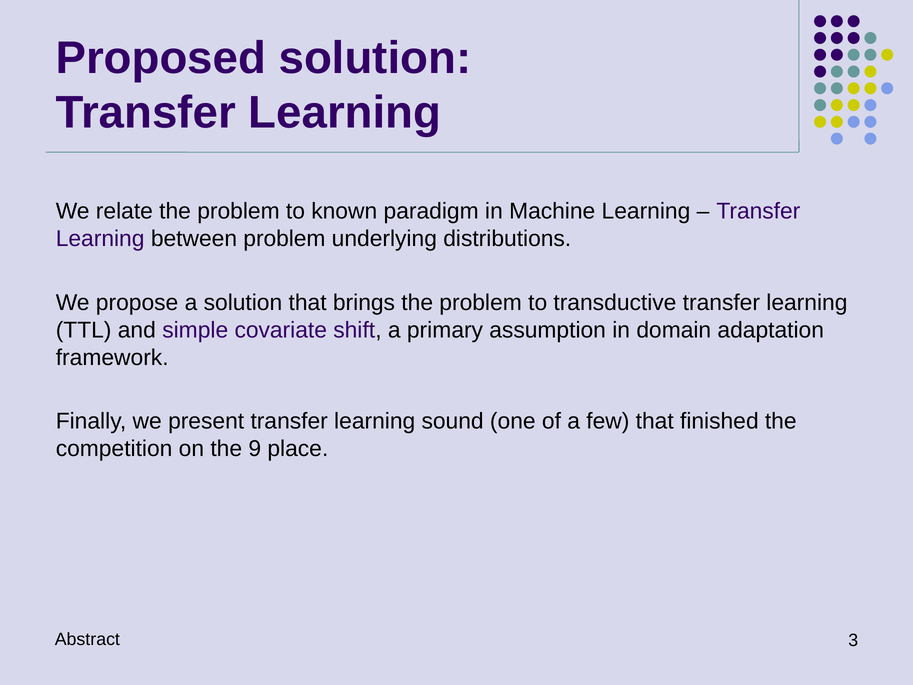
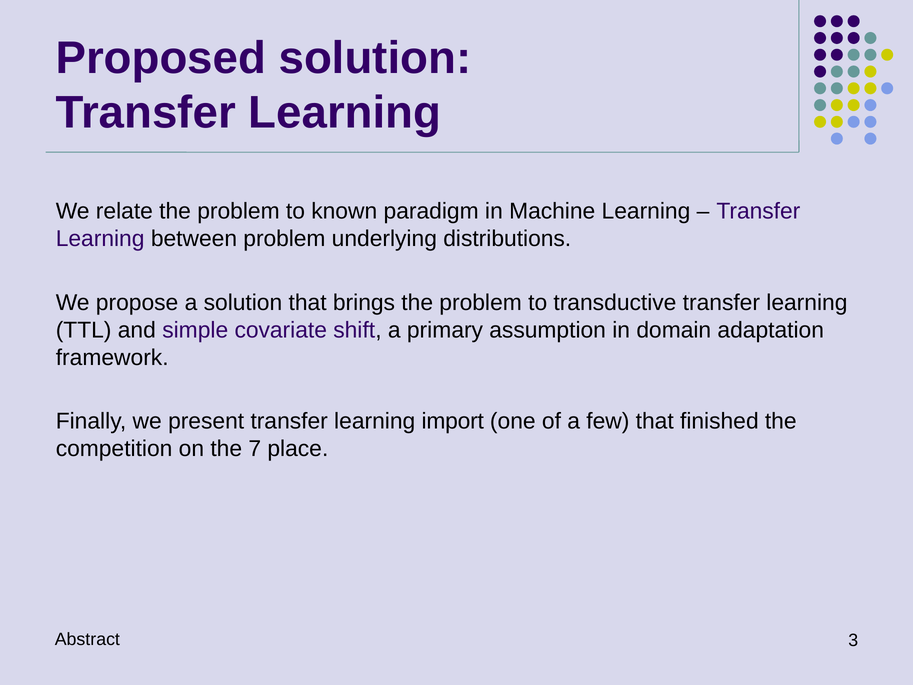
sound: sound -> import (453, 421)
9: 9 -> 7 (255, 449)
